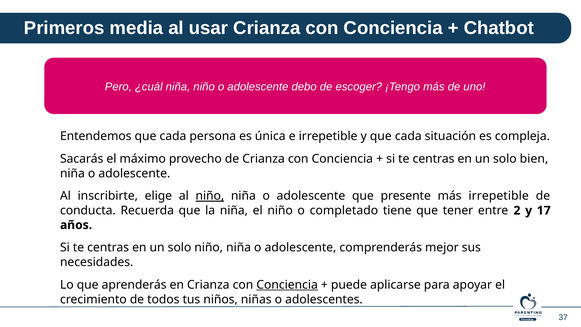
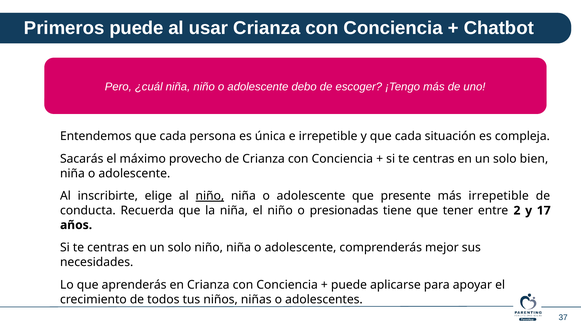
Primeros media: media -> puede (136, 28)
completado: completado -> presionadas (344, 210)
Conciencia underline: present -> none (287, 285)
